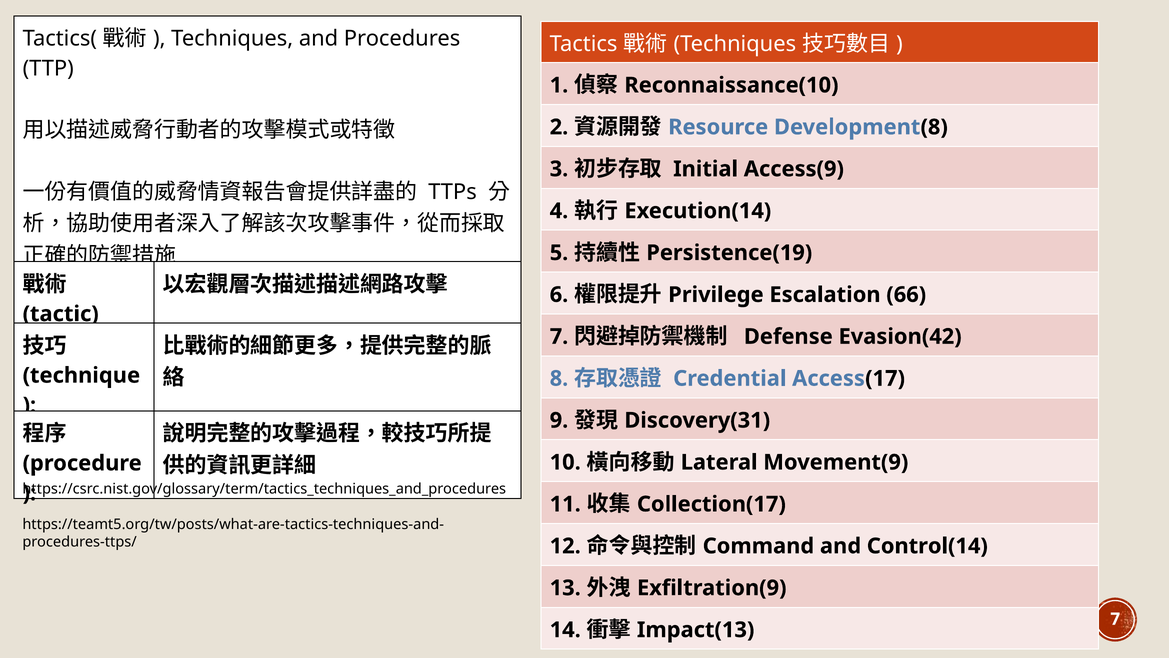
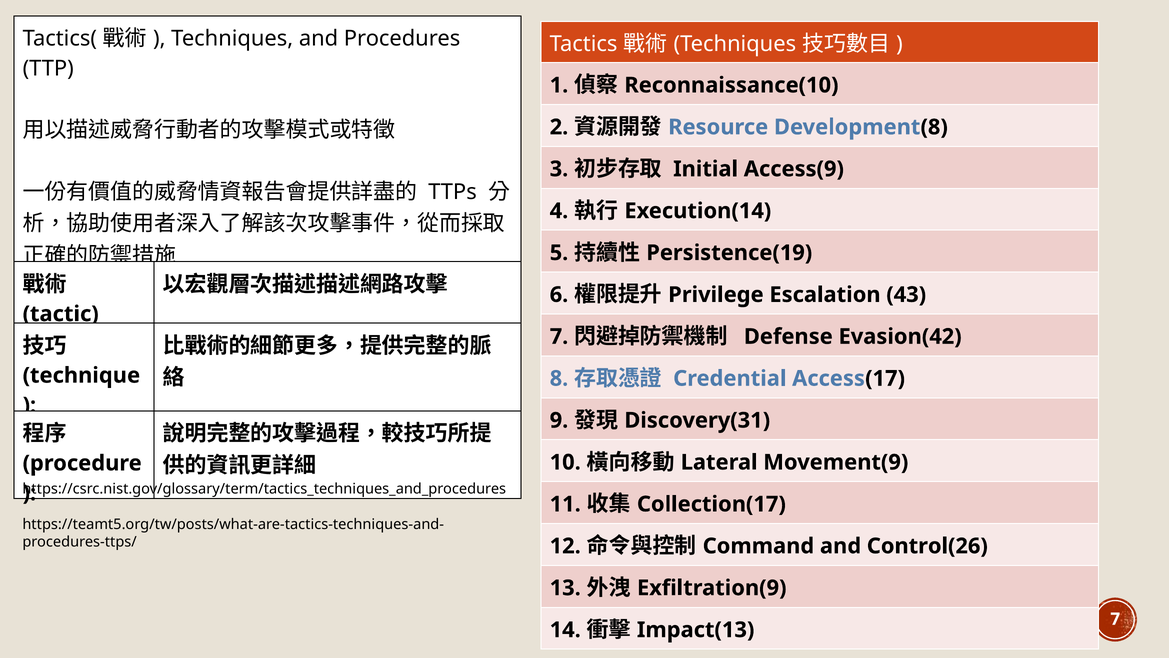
66: 66 -> 43 (906, 295)
Control(14: Control(14 -> Control(26 (927, 546)
